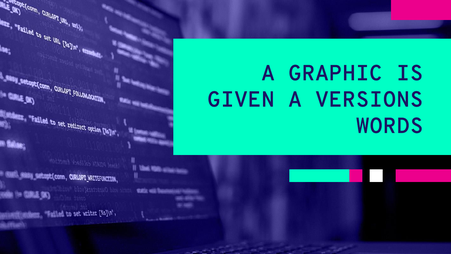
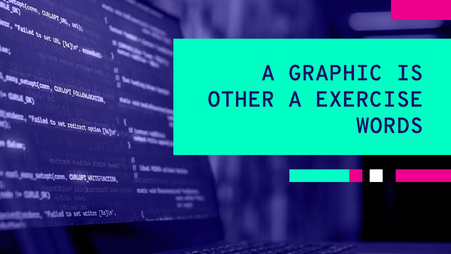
GIVEN: GIVEN -> OTHER (241, 99)
VERSIONS: VERSIONS -> EXERCISE (369, 99)
